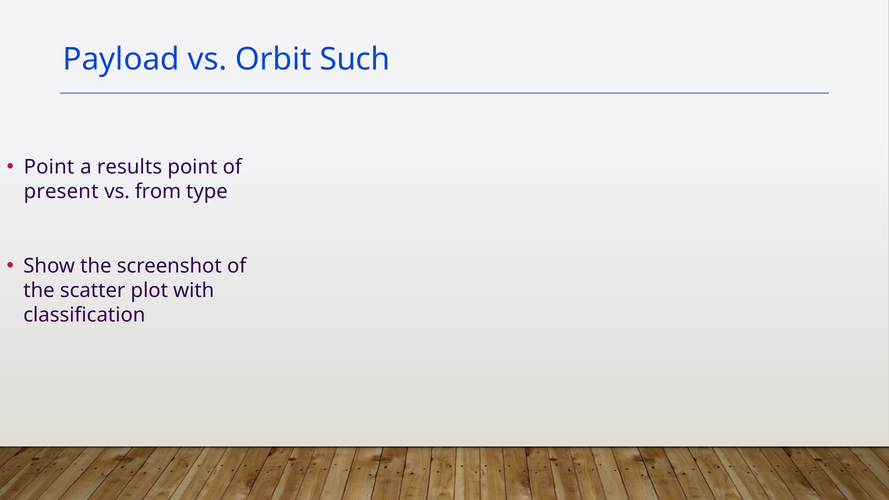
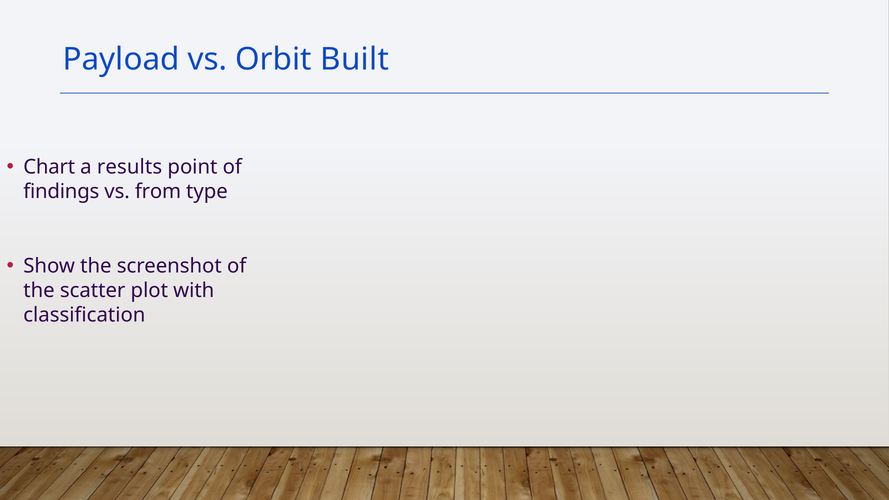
Such: Such -> Built (355, 59)
Point: Point -> Chart (49, 167)
present: present -> findings (61, 191)
